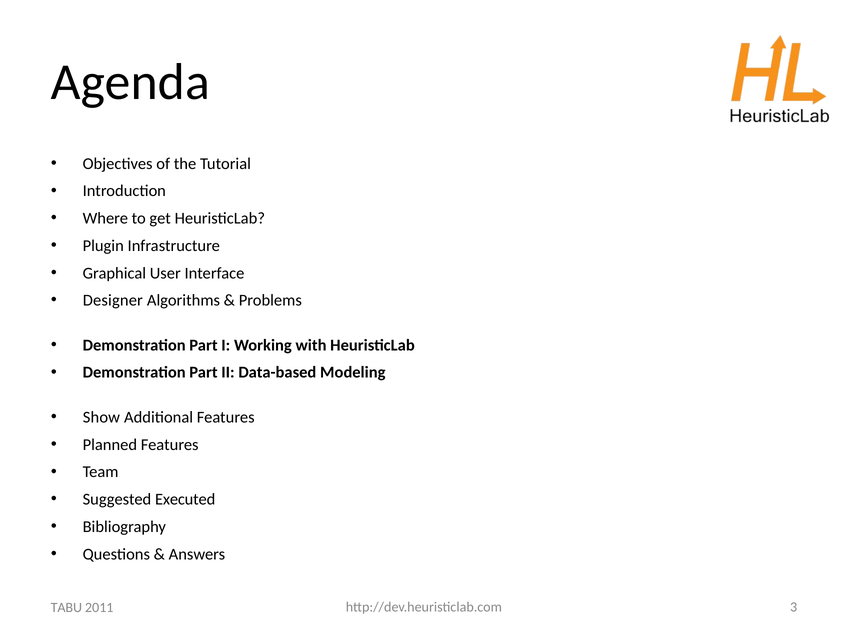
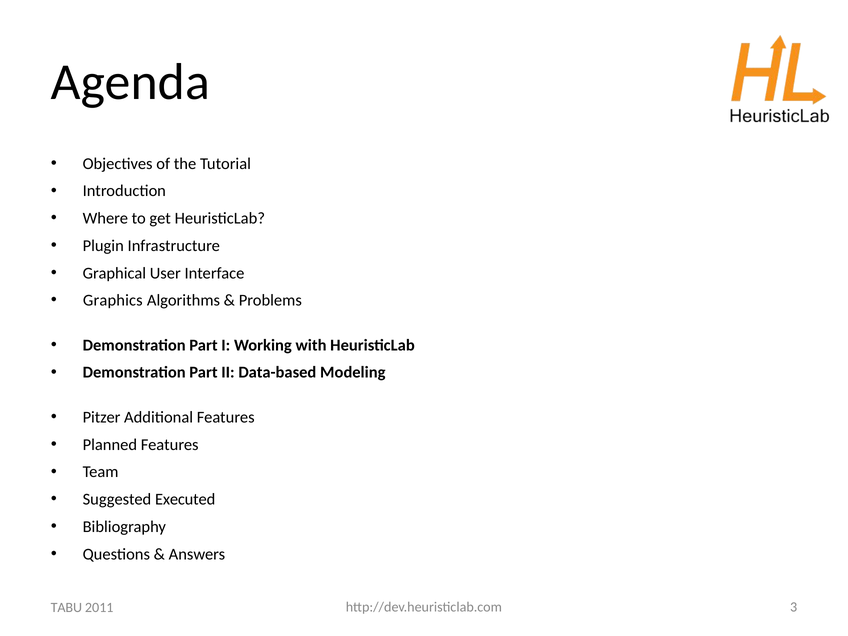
Designer: Designer -> Graphics (113, 300)
Show: Show -> Pitzer (102, 417)
